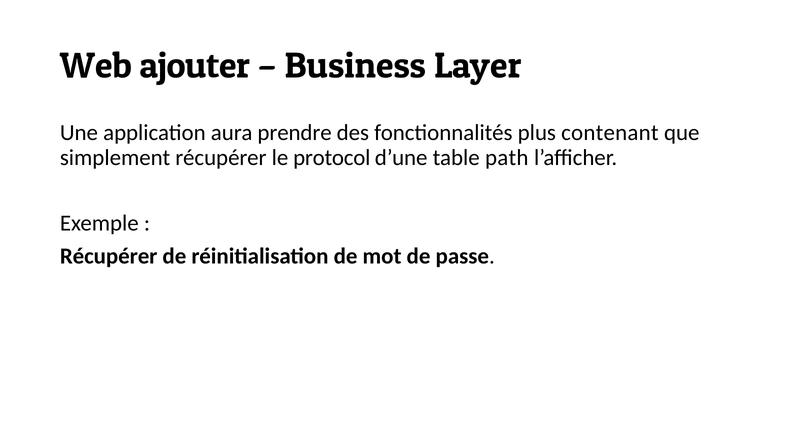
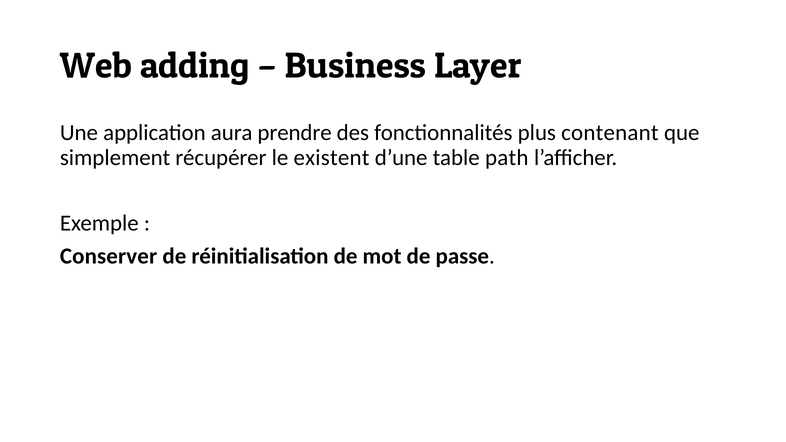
ajouter: ajouter -> adding (195, 66)
protocol: protocol -> existent (332, 158)
Récupérer: Récupérer -> Conserver (109, 256)
